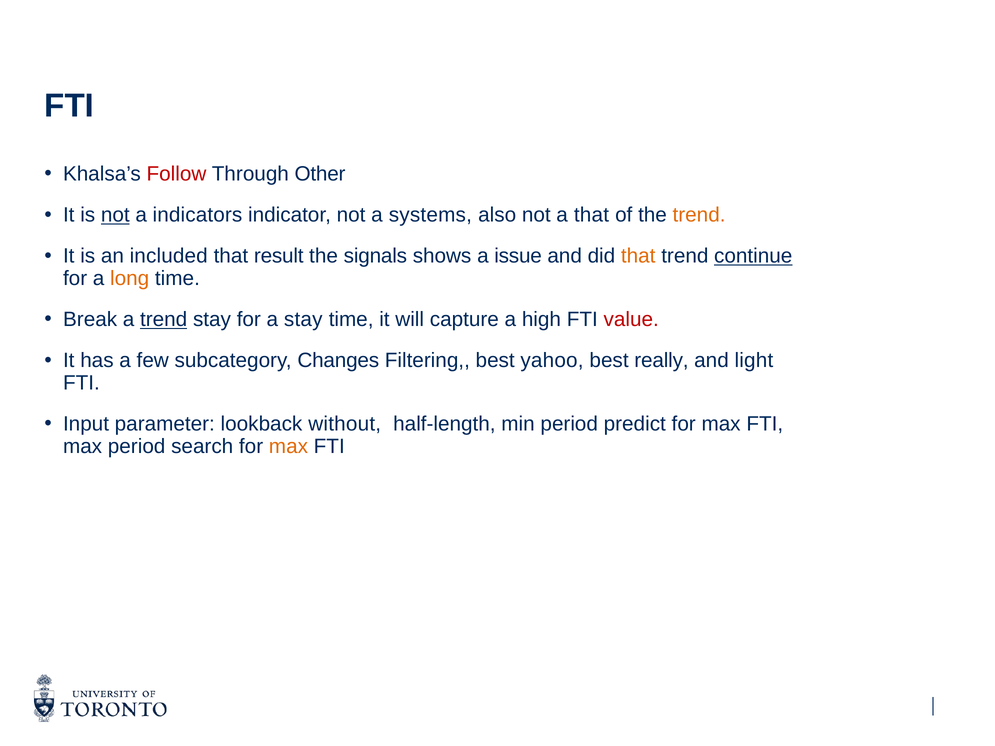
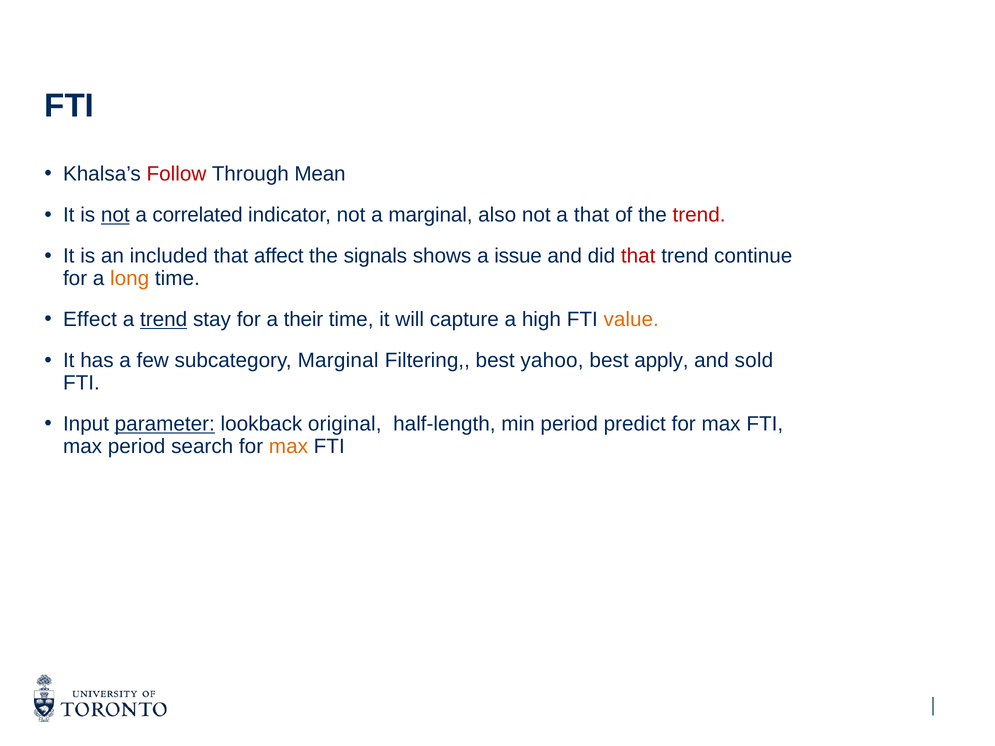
Other: Other -> Mean (320, 174)
indicators: indicators -> correlated (198, 215)
a systems: systems -> marginal (431, 215)
trend colour: orange -> red (699, 215)
result: result -> affect (279, 256)
that colour: orange -> red (638, 256)
continue underline: present -> none (753, 256)
Break: Break -> Effect (90, 320)
a stay: stay -> their (303, 320)
value colour: red -> orange (631, 320)
subcategory Changes: Changes -> Marginal (338, 361)
really: really -> apply (661, 361)
light: light -> sold (754, 361)
parameter underline: none -> present (165, 424)
without: without -> original (345, 424)
